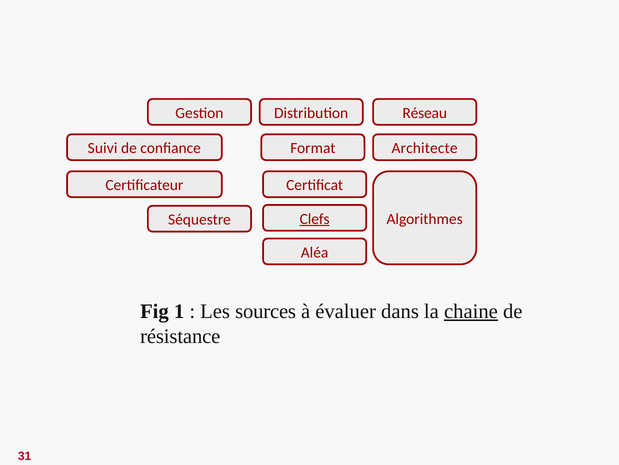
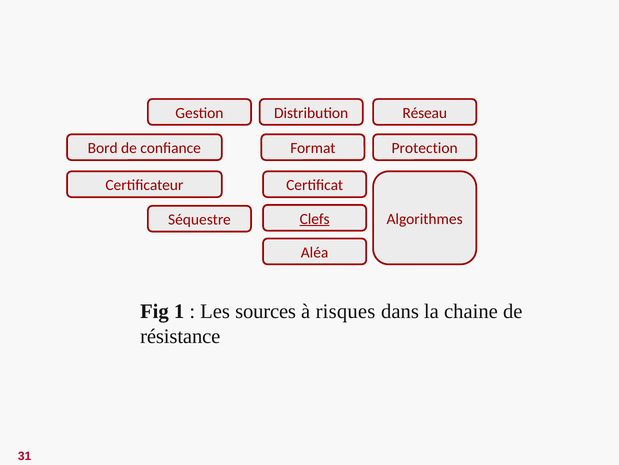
Suivi: Suivi -> Bord (103, 148)
Architecte: Architecte -> Protection (425, 148)
évaluer: évaluer -> risques (345, 311)
chaine underline: present -> none (471, 311)
